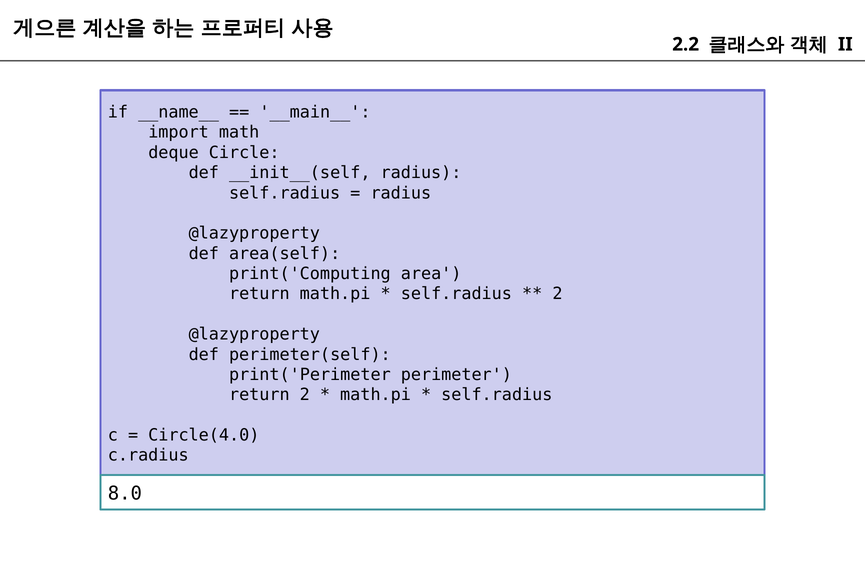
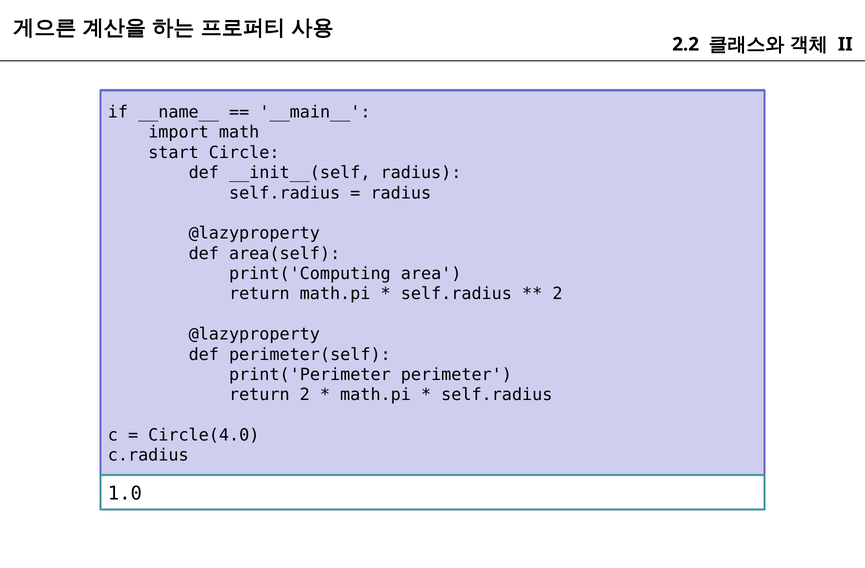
deque: deque -> start (174, 153)
8.0: 8.0 -> 1.0 (125, 494)
